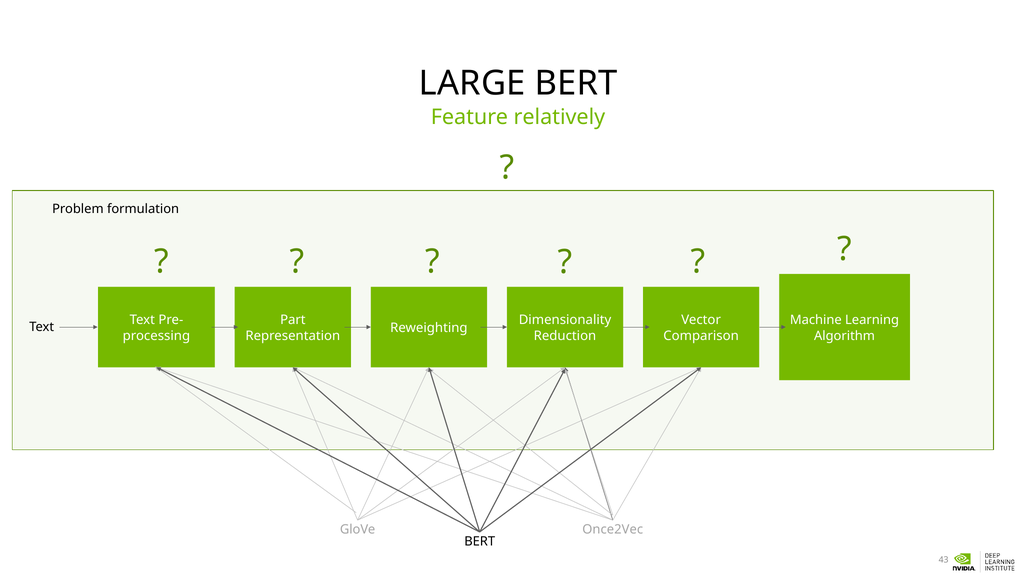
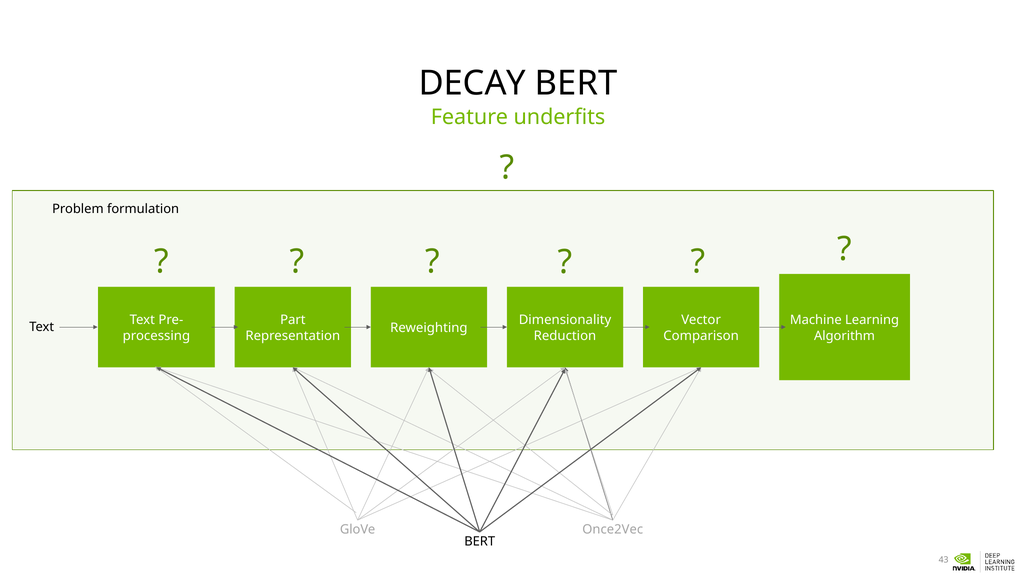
LARGE: LARGE -> DECAY (472, 84)
relatively: relatively -> underfits (559, 117)
